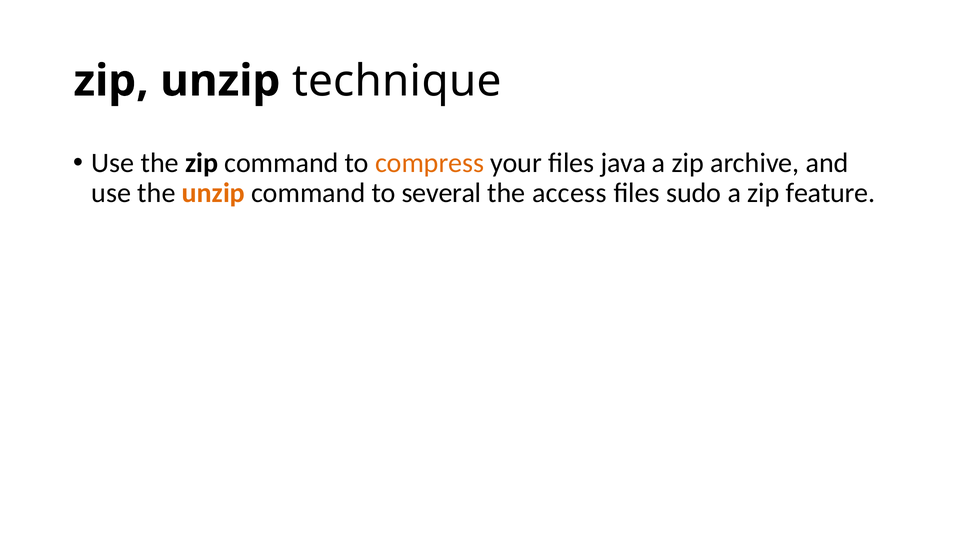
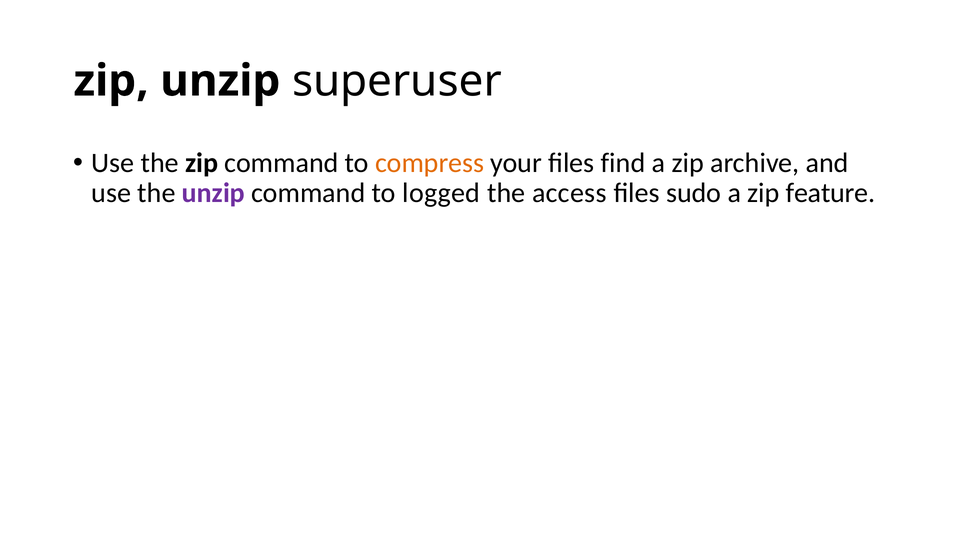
technique: technique -> superuser (397, 81)
java: java -> find (623, 163)
unzip colour: orange -> purple (213, 193)
several: several -> logged (441, 193)
